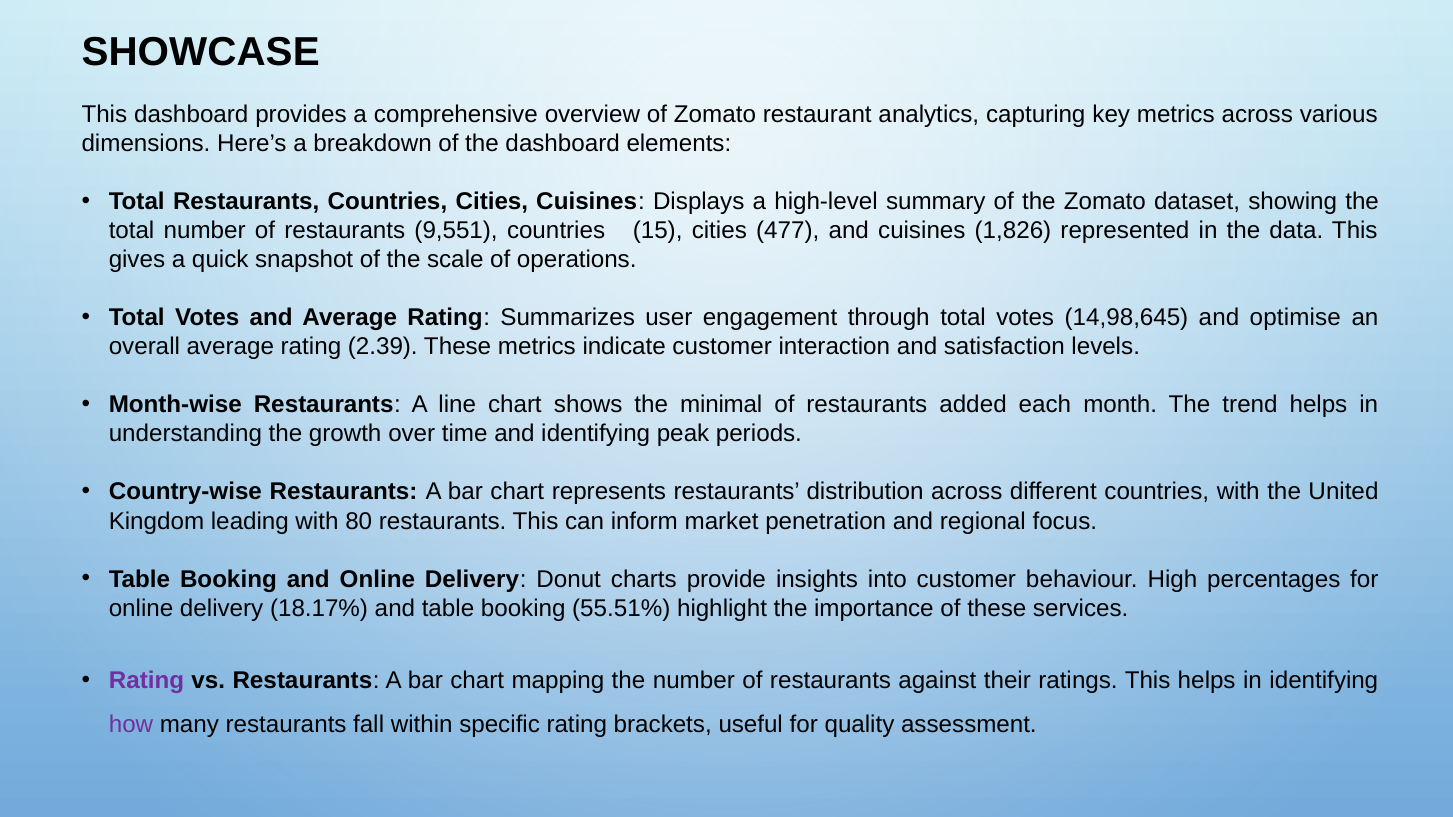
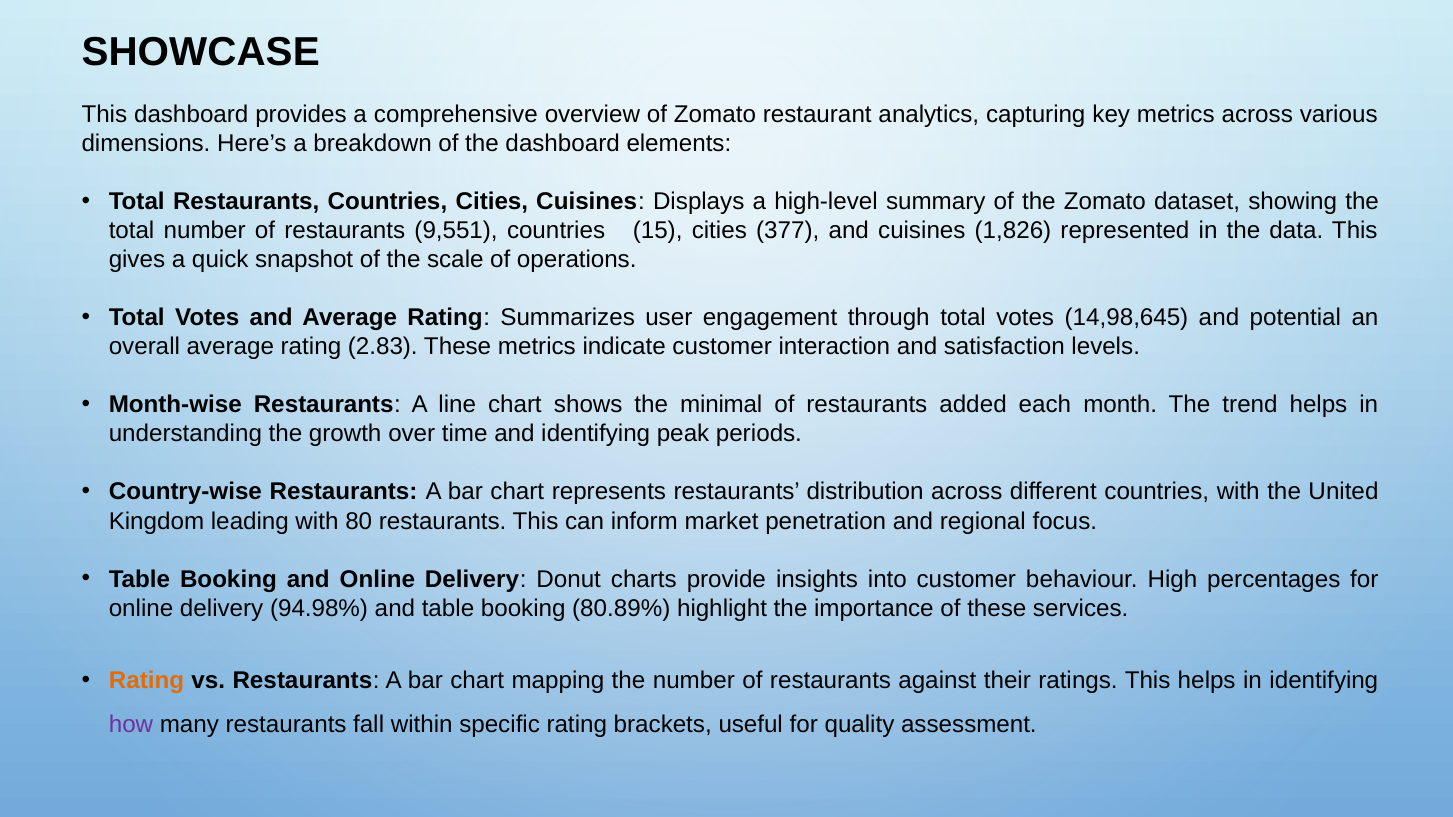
477: 477 -> 377 (788, 231)
optimise: optimise -> potential (1295, 318)
2.39: 2.39 -> 2.83 (383, 347)
18.17%: 18.17% -> 94.98% (319, 608)
55.51%: 55.51% -> 80.89% (621, 608)
Rating colour: purple -> orange (146, 681)
